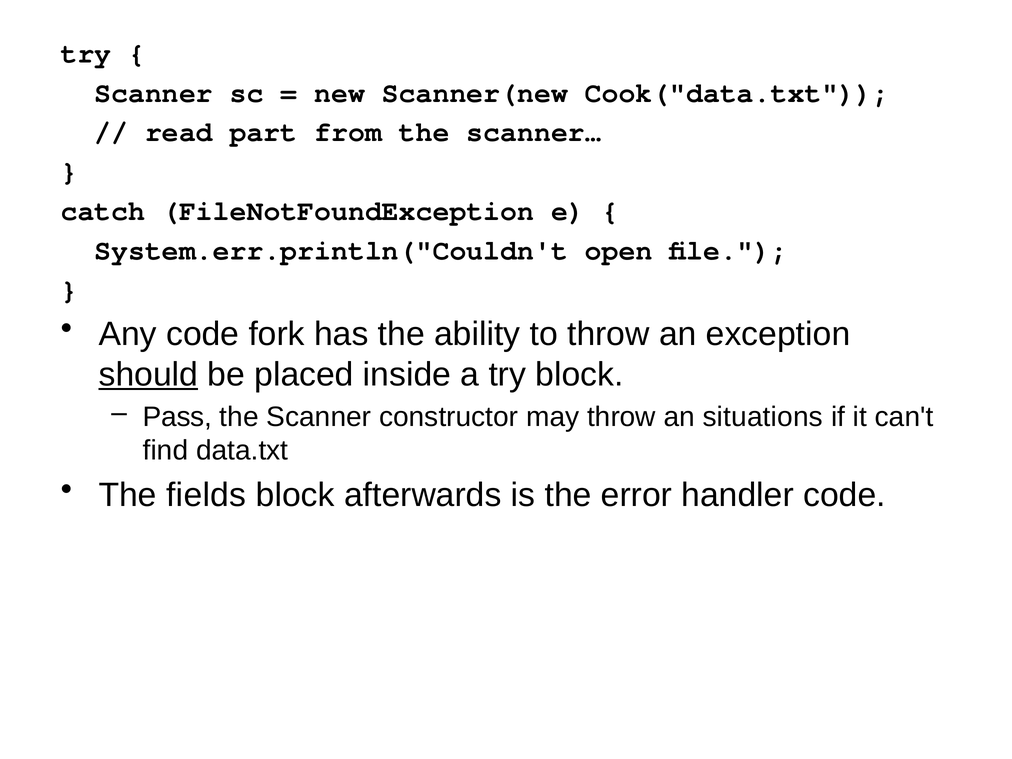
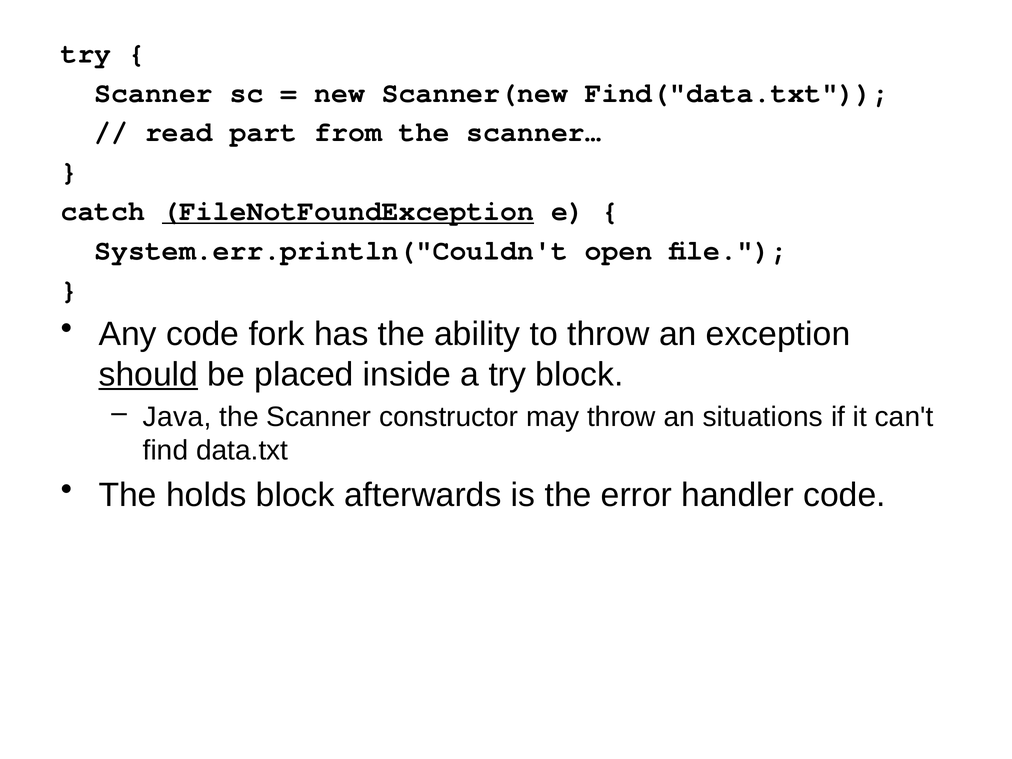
Cook("data.txt: Cook("data.txt -> Find("data.txt (737, 93)
FileNotFoundException underline: none -> present (348, 211)
Pass: Pass -> Java (177, 417)
fields: fields -> holds (206, 495)
